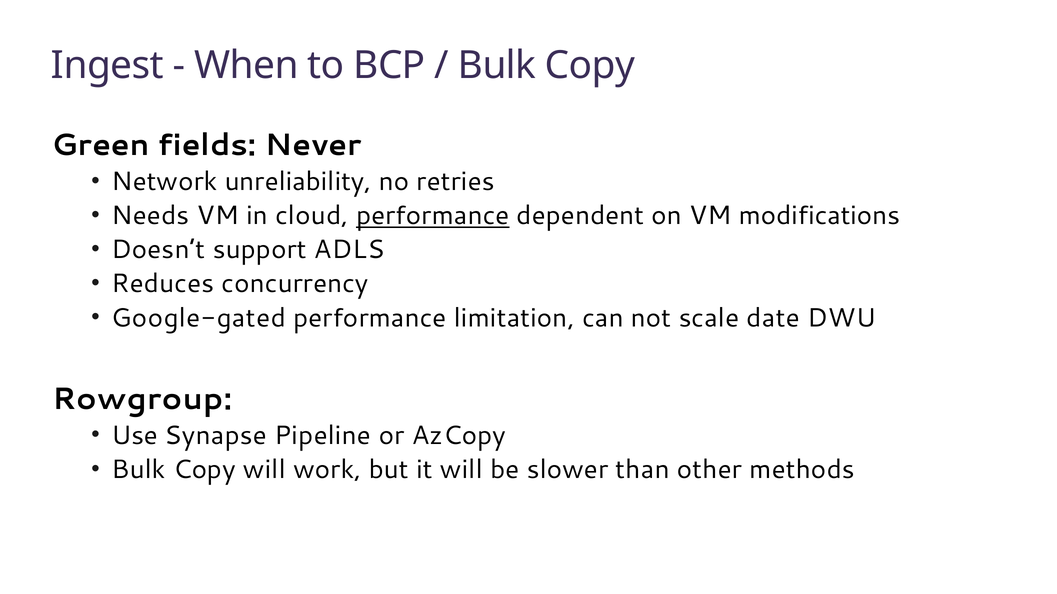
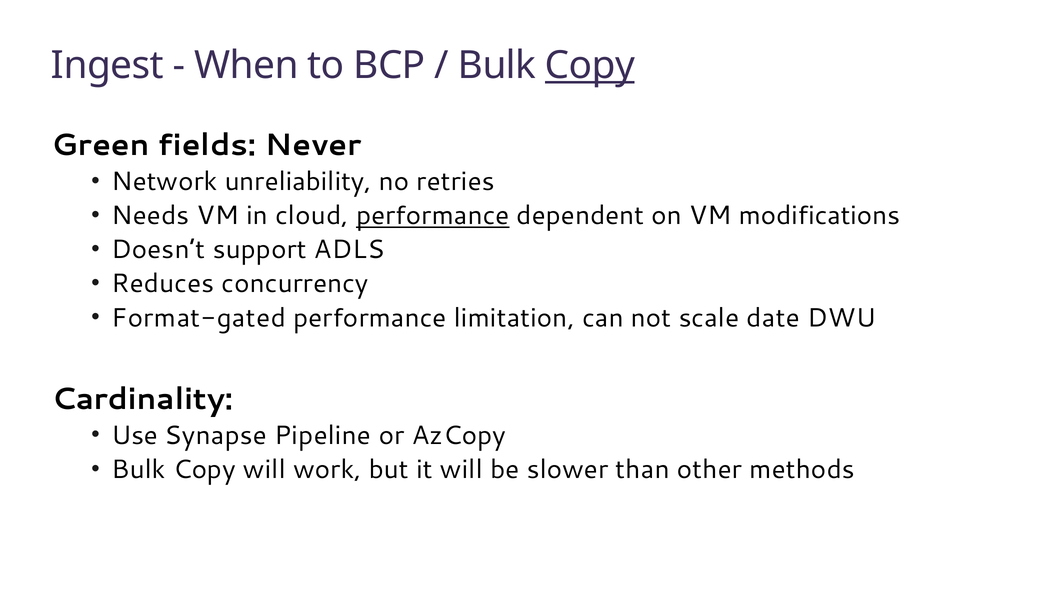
Copy underline: none -> present (590, 66)
Google-gated: Google-gated -> Format-gated (199, 318)
Rowgroup: Rowgroup -> Cardinality (143, 399)
